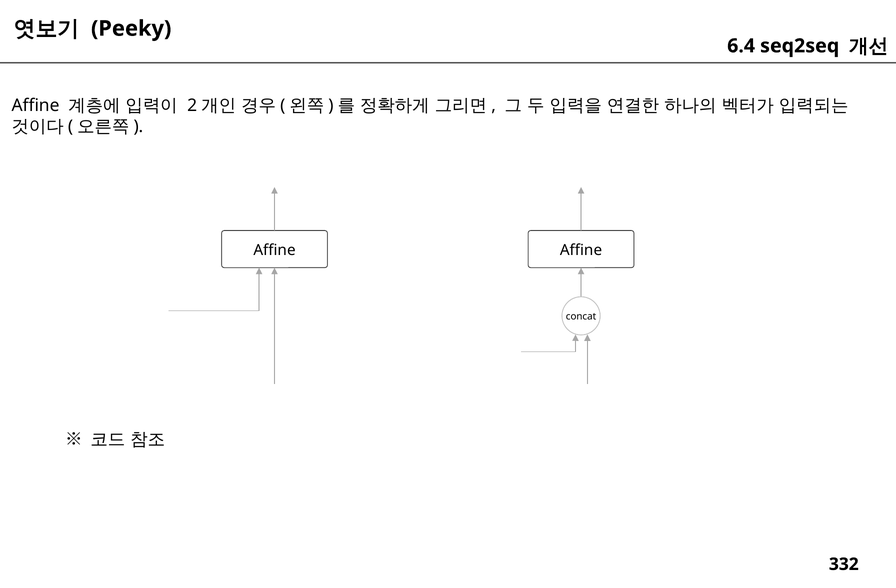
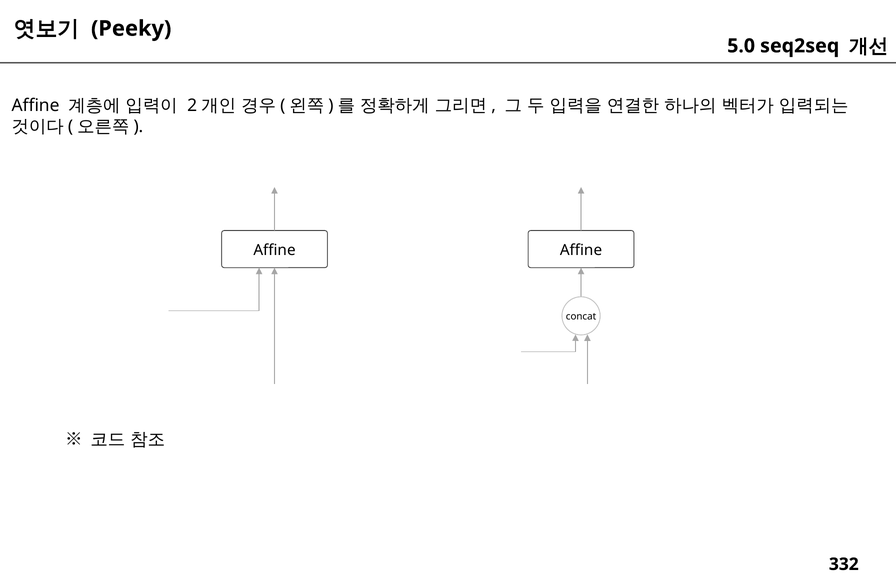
6.4: 6.4 -> 5.0 (741, 46)
